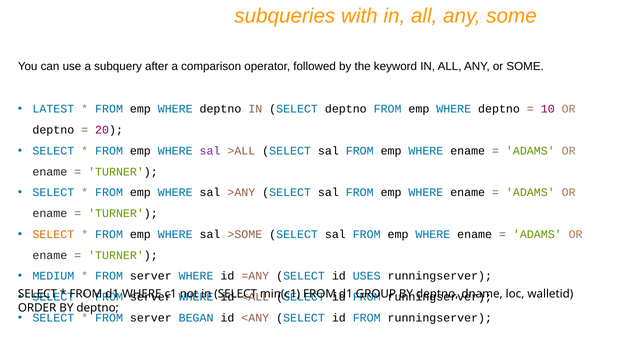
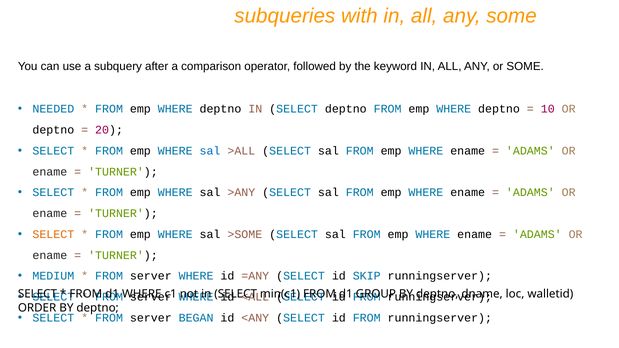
LATEST: LATEST -> NEEDED (53, 109)
sal colour: purple -> blue (210, 151)
USES: USES -> SKIP (367, 276)
